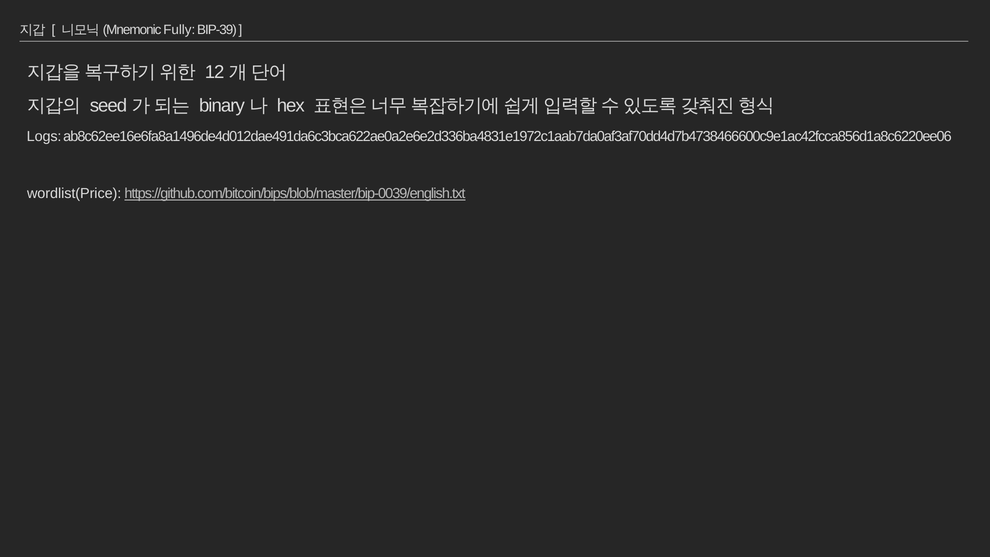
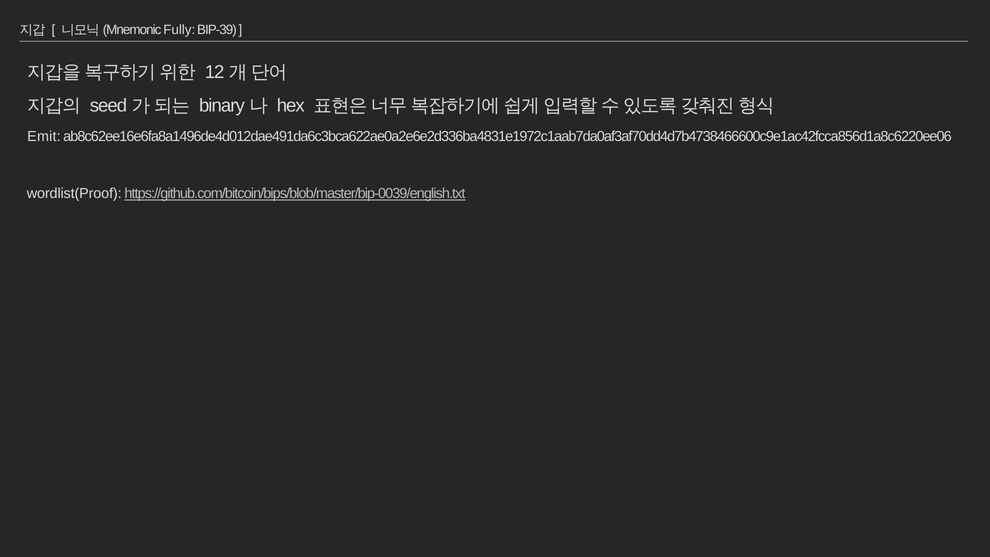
Logs: Logs -> Emit (44, 136)
wordlist(Price: wordlist(Price -> wordlist(Proof (74, 193)
